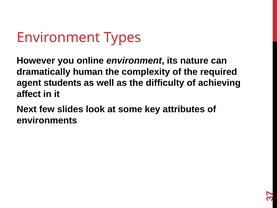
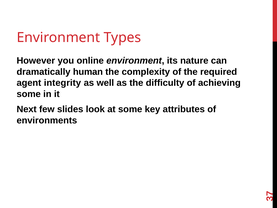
students: students -> integrity (62, 83)
affect: affect -> some (29, 94)
